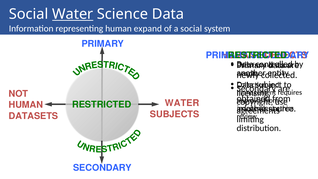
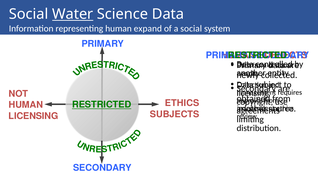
WATER: WATER -> ETHICS (182, 103)
RESTRICTED underline: none -> present (102, 105)
DATASETS: DATASETS -> LICENSING (33, 116)
